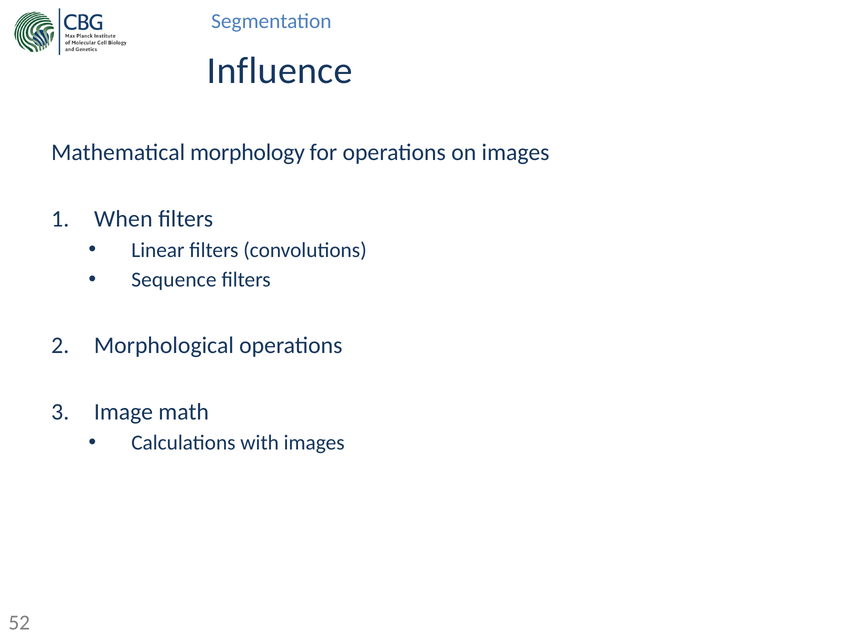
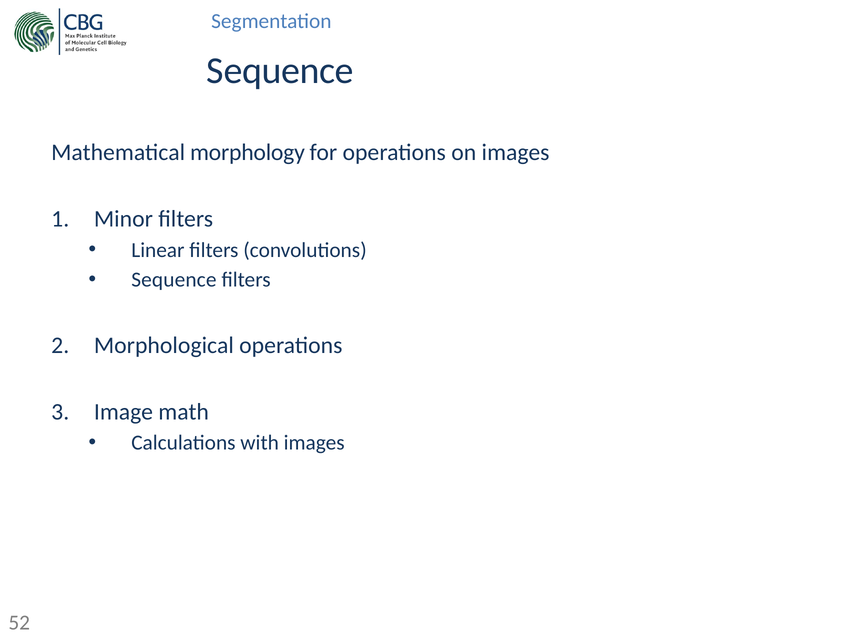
Influence: Influence -> Sequence (280, 70)
When: When -> Minor (123, 219)
